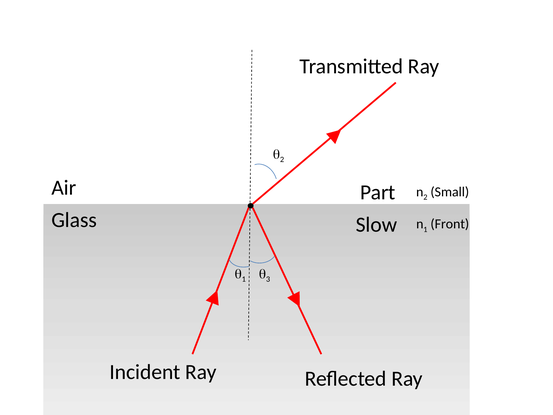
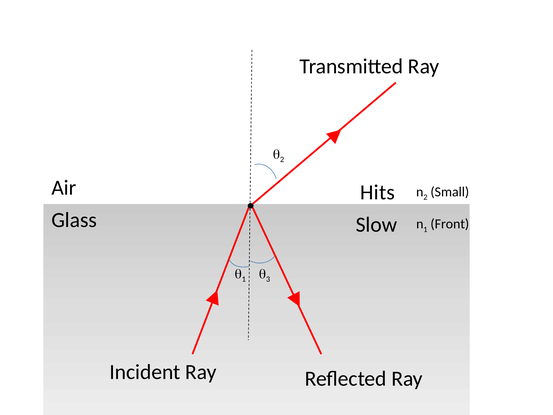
Part: Part -> Hits (378, 192)
